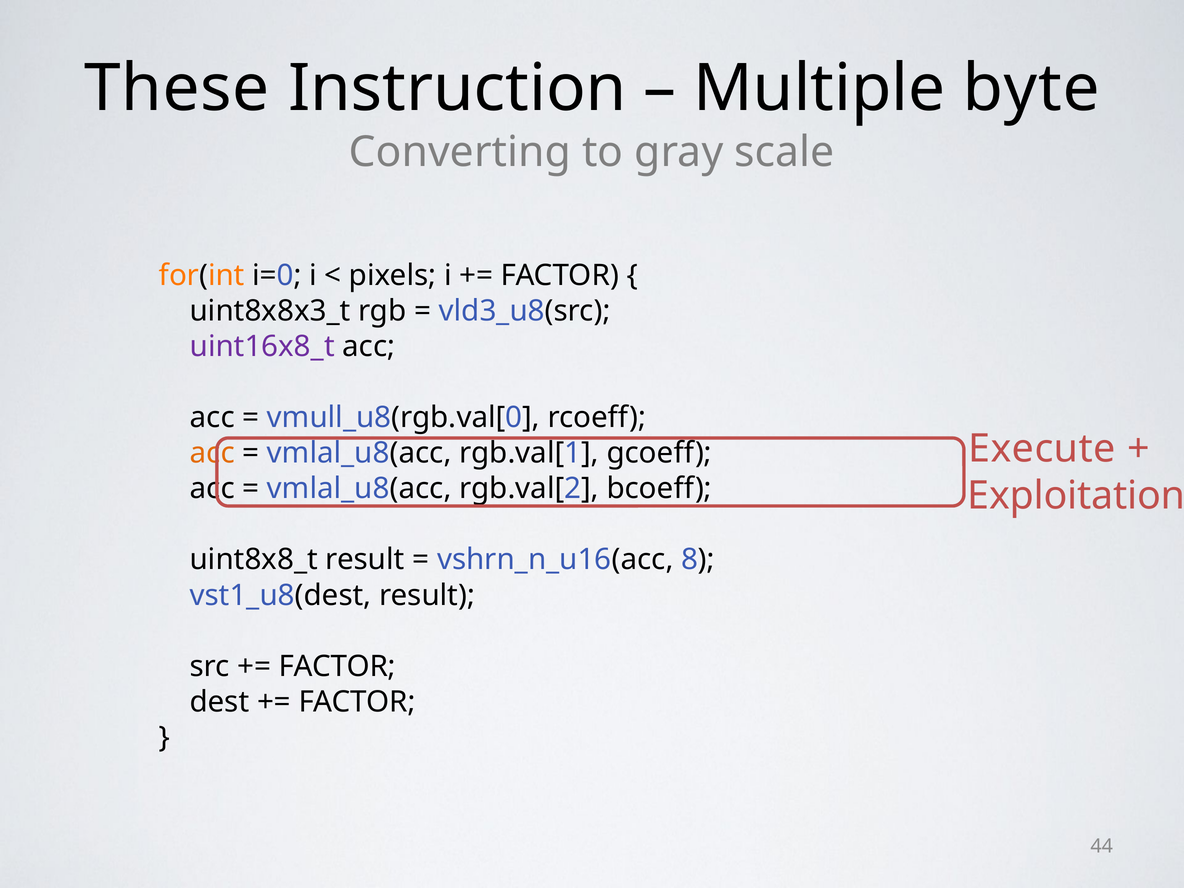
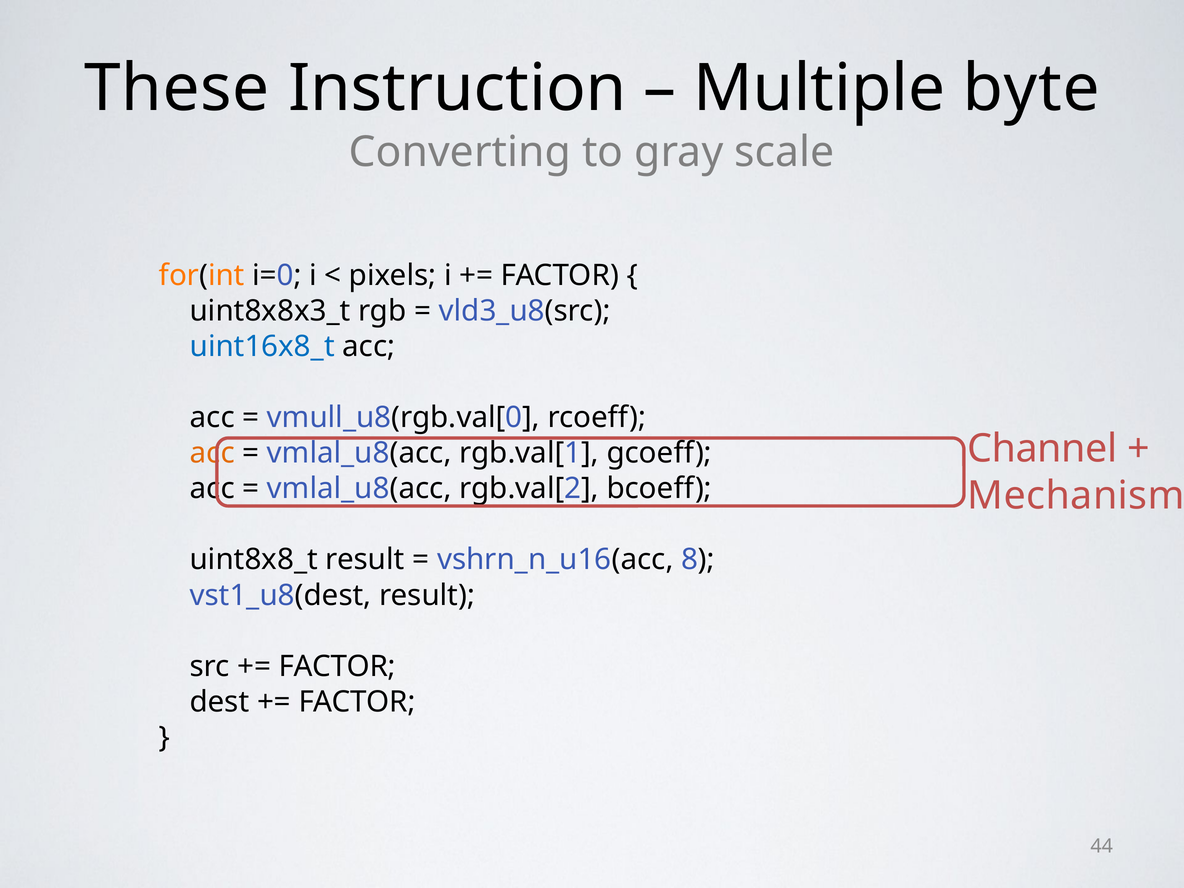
uint16x8_t colour: purple -> blue (262, 347)
Execute: Execute -> Channel (1042, 449)
Exploitation: Exploitation -> Mechanism (1076, 496)
